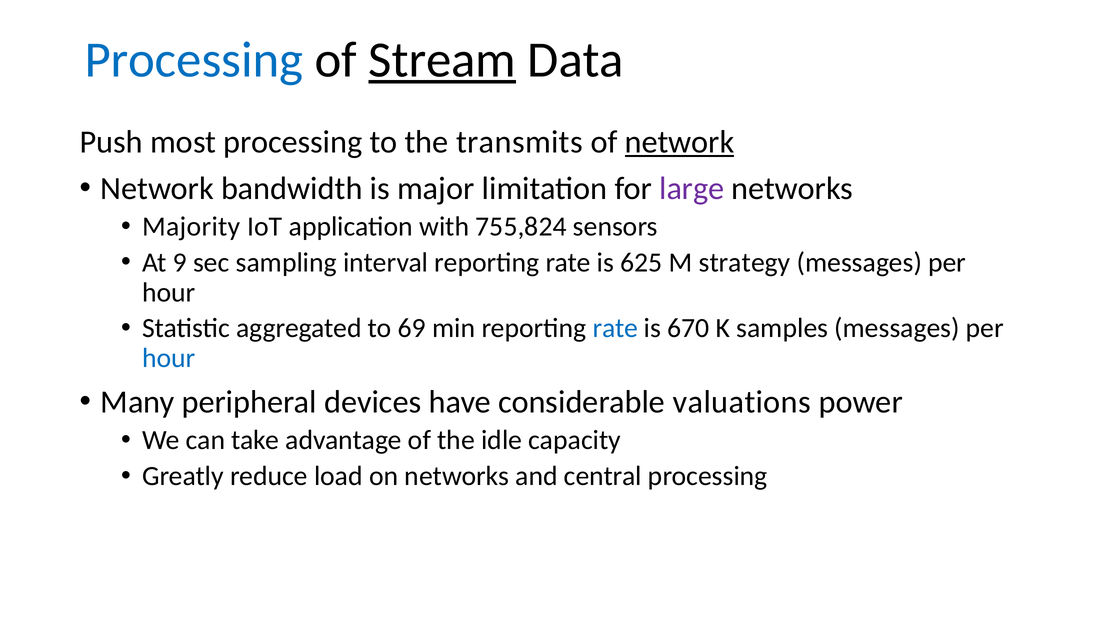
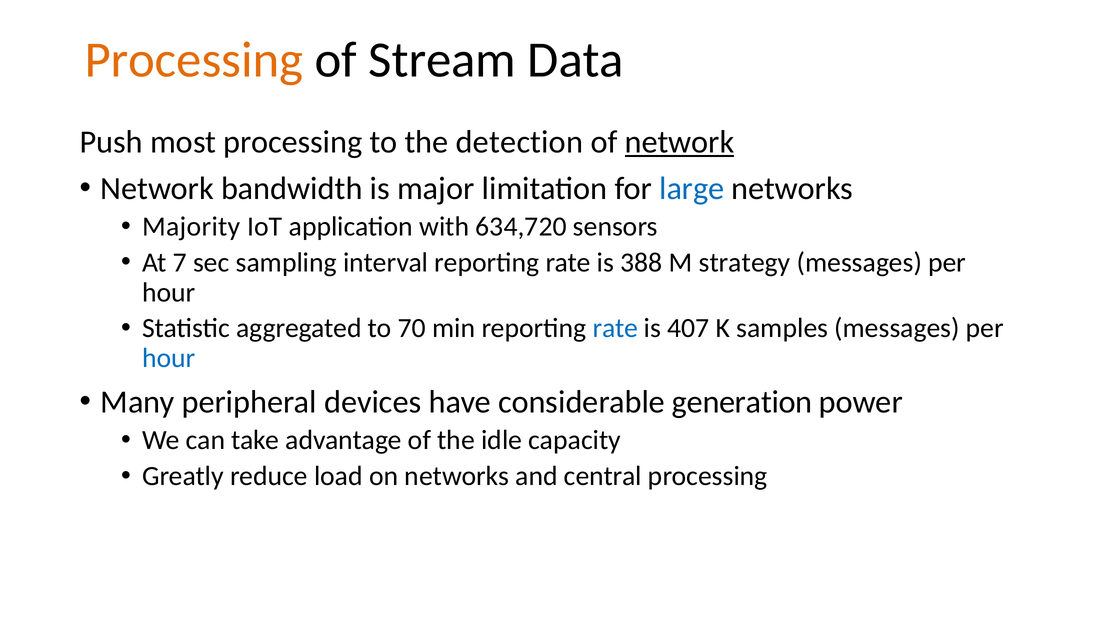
Processing colour: blue -> orange (194, 60)
Stream underline: present -> none (442, 60)
transmits: transmits -> detection (520, 142)
large colour: purple -> blue (692, 188)
755,824: 755,824 -> 634,720 (521, 227)
9: 9 -> 7 (180, 262)
625: 625 -> 388 (641, 262)
69: 69 -> 70 (412, 328)
670: 670 -> 407 (688, 328)
valuations: valuations -> generation (742, 402)
